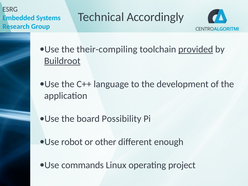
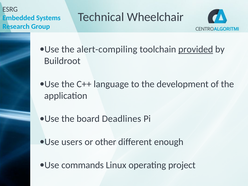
Accordingly: Accordingly -> Wheelchair (155, 17)
their-compiling: their-compiling -> alert-compiling (107, 49)
Buildroot underline: present -> none (62, 61)
Possibility: Possibility -> Deadlines (122, 119)
robot: robot -> users (72, 142)
